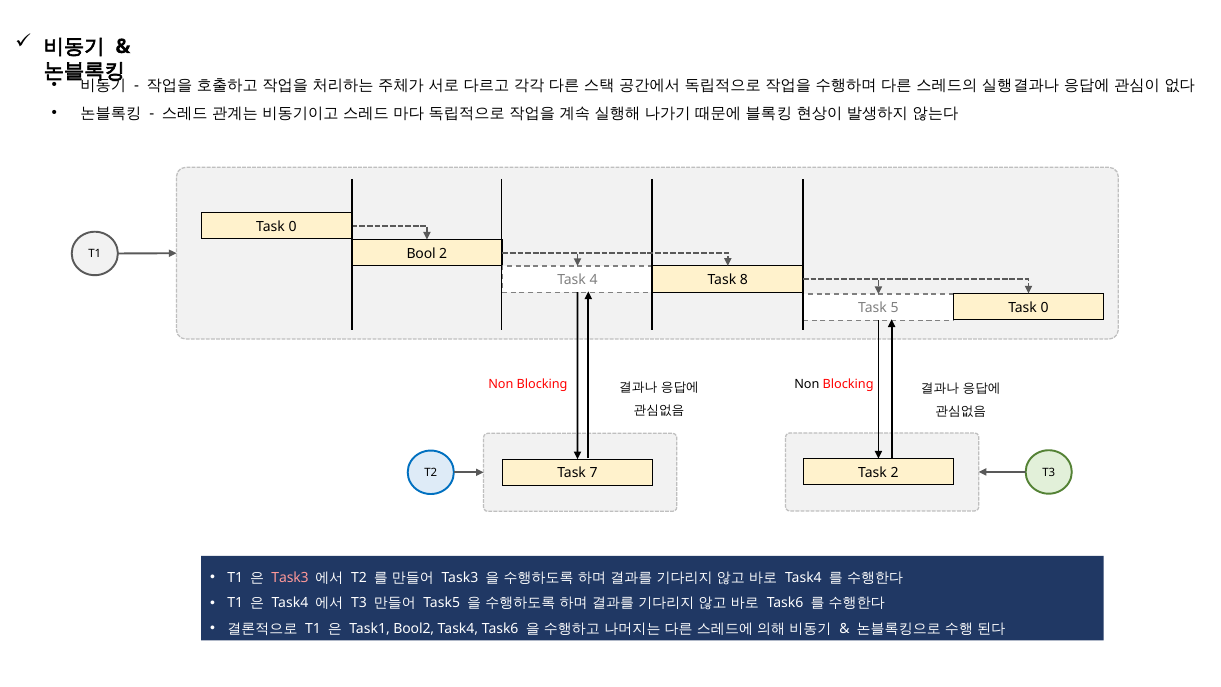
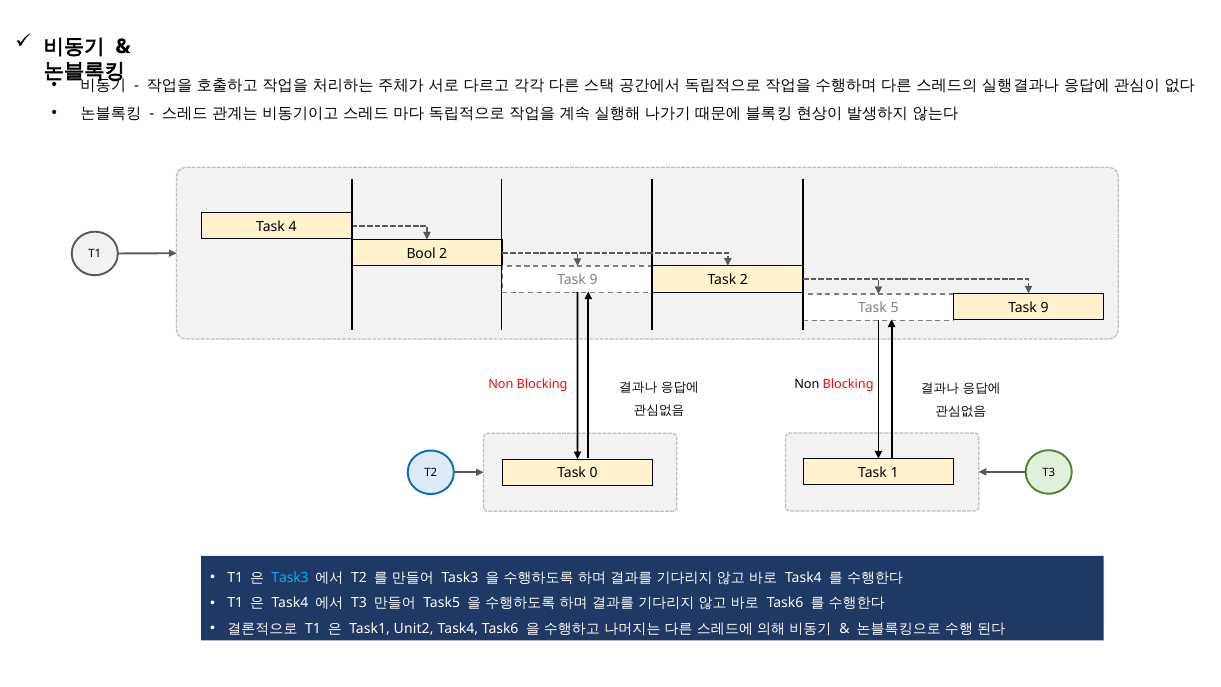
0: 0 -> 4 (293, 227)
4: 4 -> 9 (594, 280)
Task 8: 8 -> 2 (744, 280)
0: 0 -> 9 (1045, 307)
Task 2: 2 -> 1 (895, 472)
7: 7 -> 0 (594, 473)
Task3 colour: pink -> light blue (290, 578)
Bool2: Bool2 -> Unit2 (414, 628)
